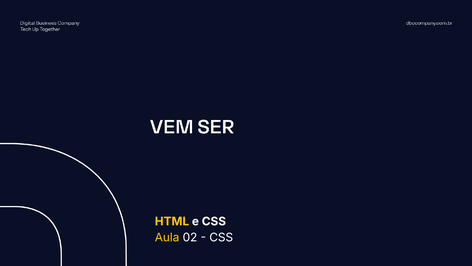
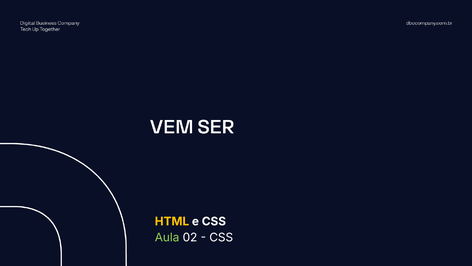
Aula colour: yellow -> light green (167, 237)
